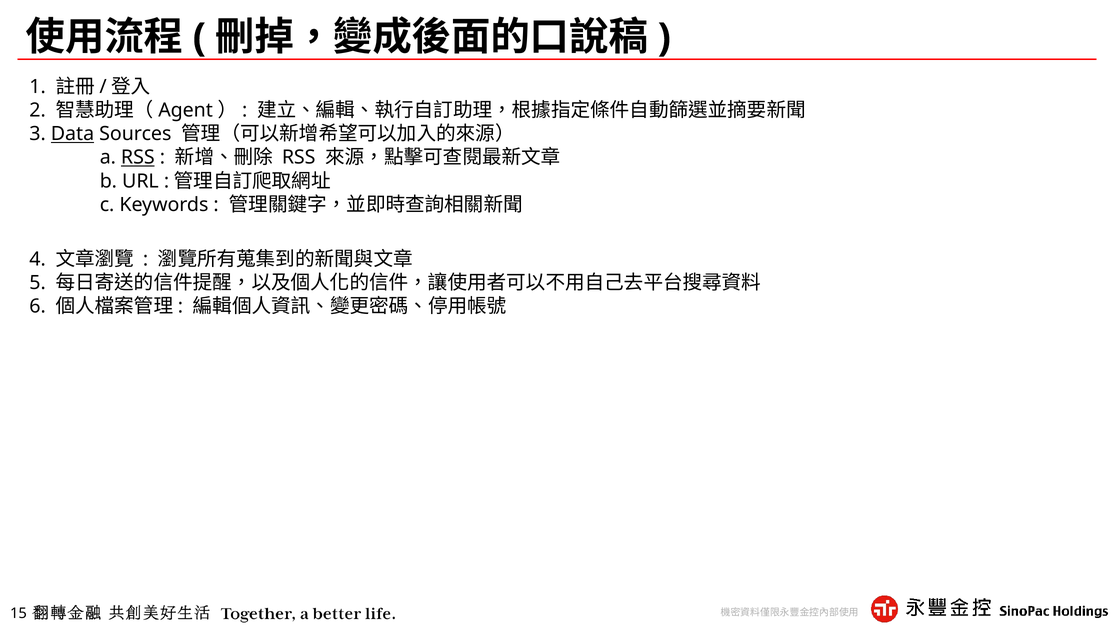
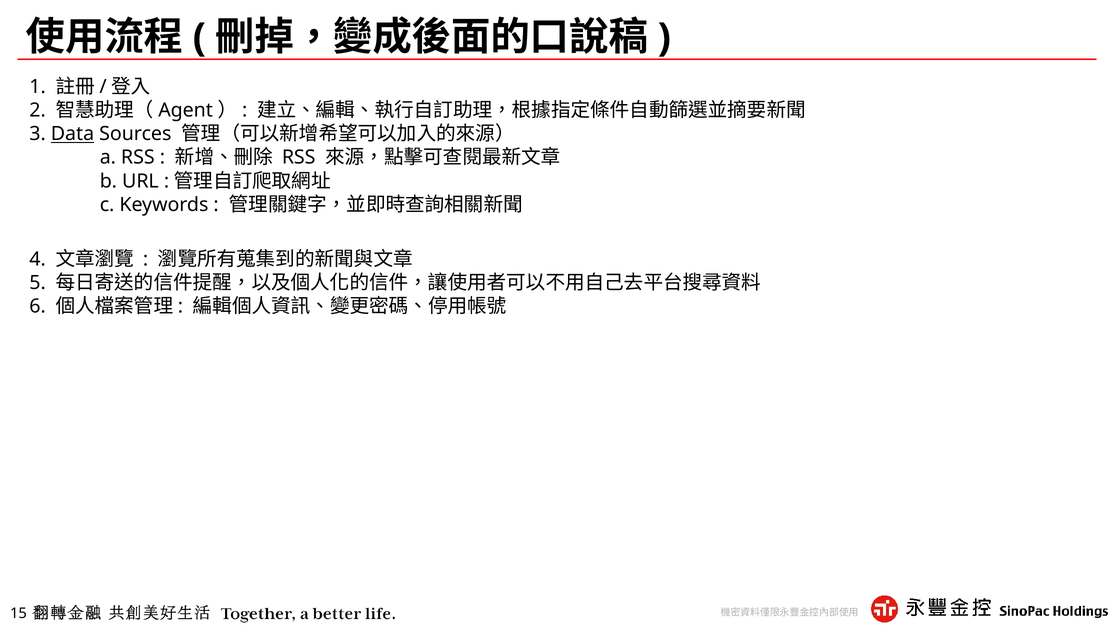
RSS underline: present -> none (138, 158)
